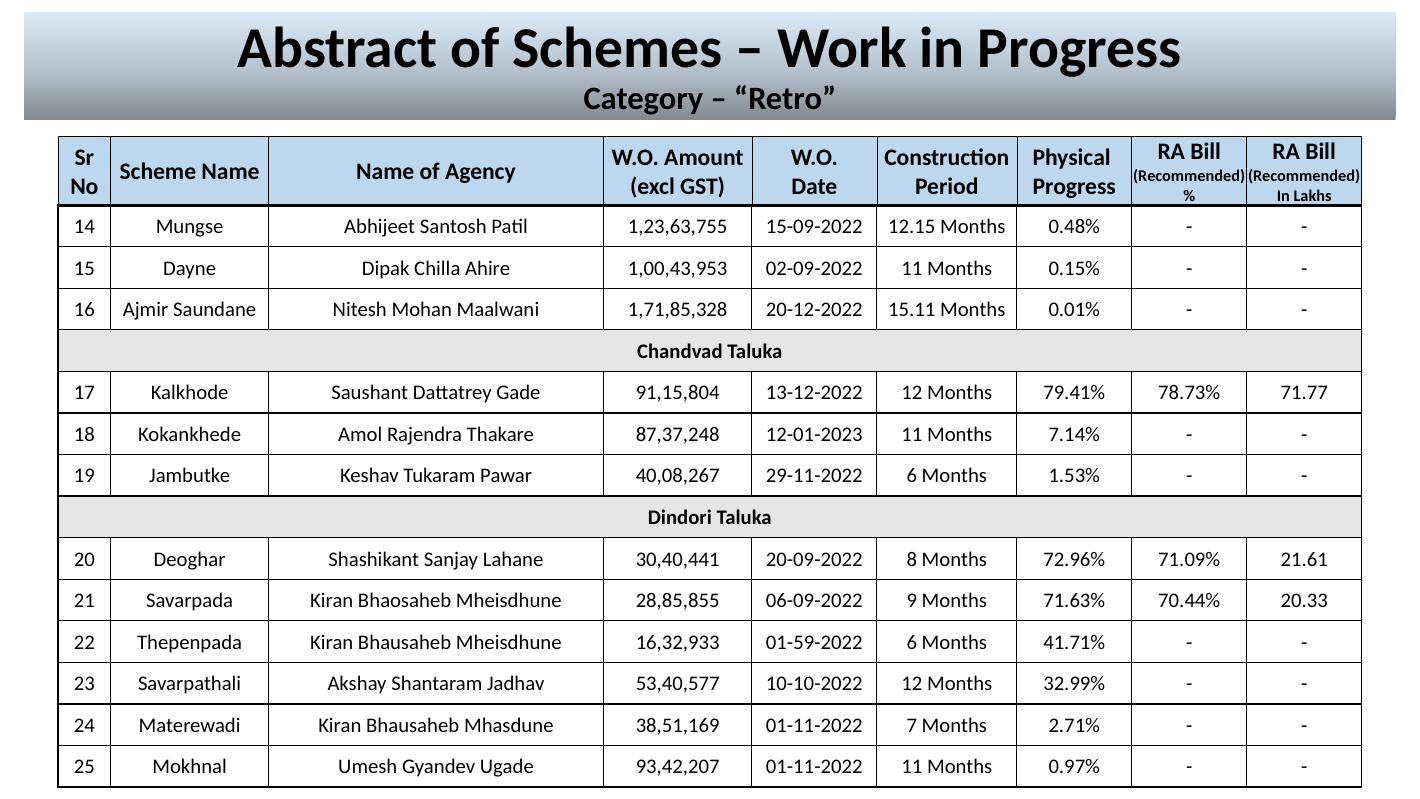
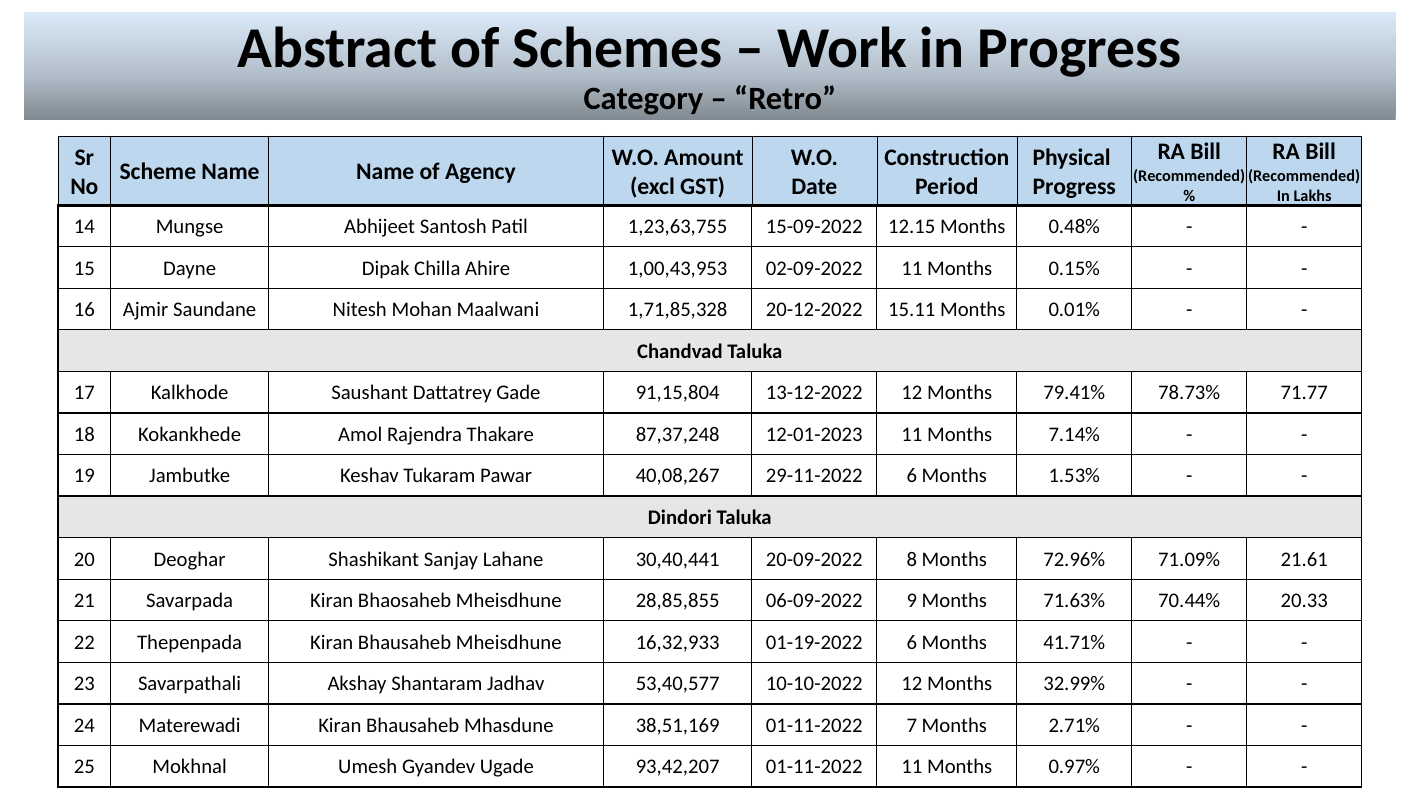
01-59-2022: 01-59-2022 -> 01-19-2022 (814, 642)
